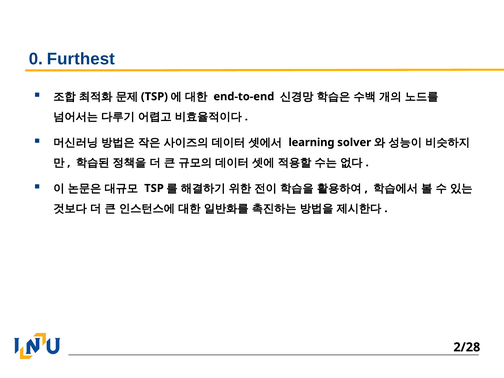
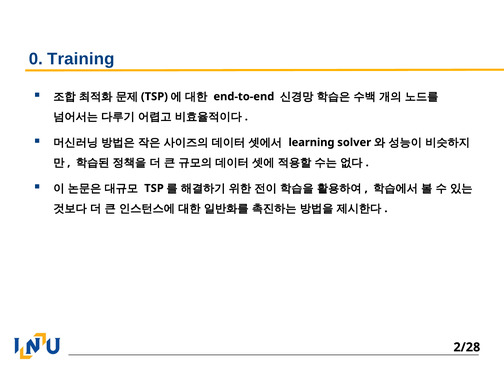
Furthest: Furthest -> Training (81, 59)
